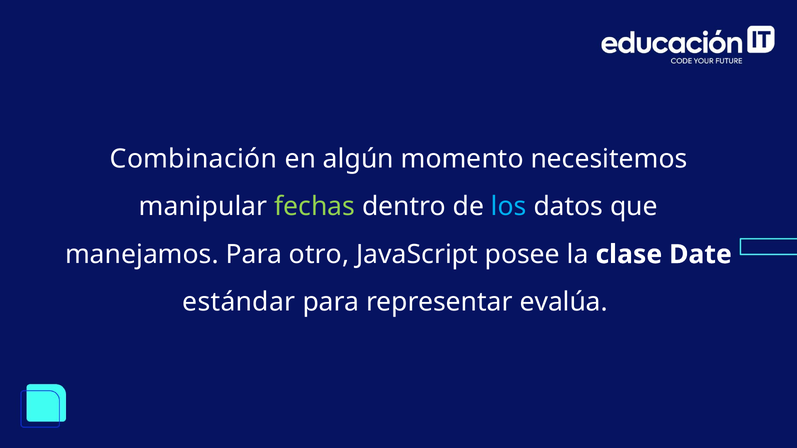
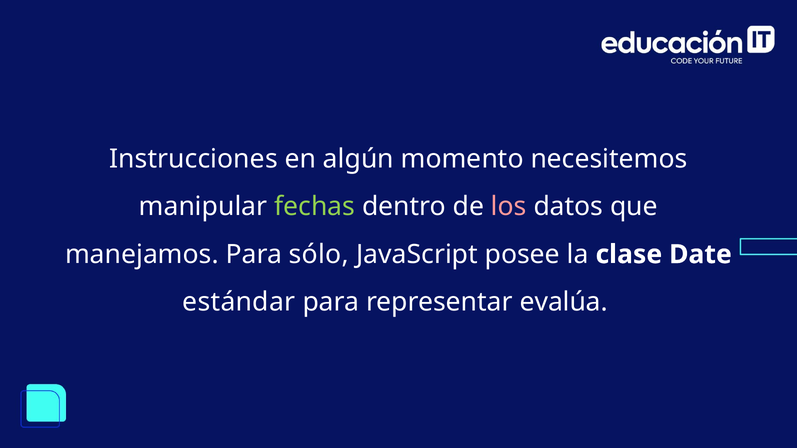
Combinación: Combinación -> Instrucciones (194, 159)
los colour: light blue -> pink (509, 207)
otro: otro -> sólo (319, 255)
